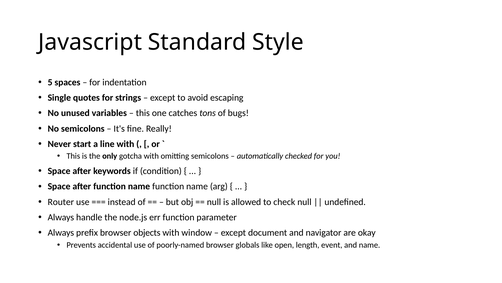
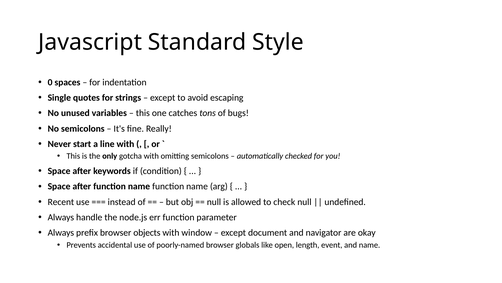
5: 5 -> 0 (50, 82)
Router: Router -> Recent (61, 202)
